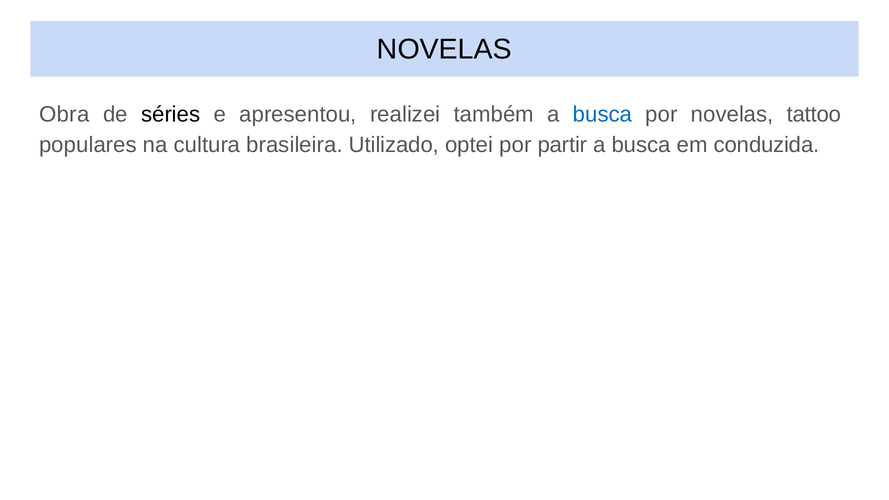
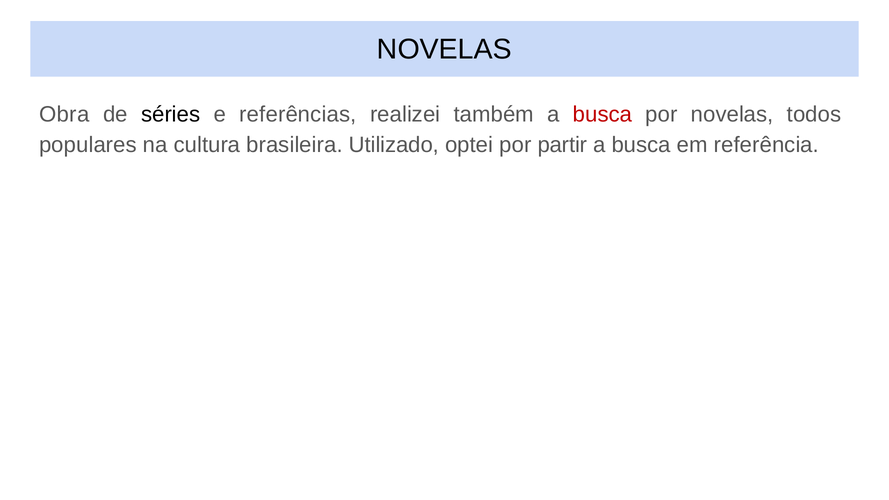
apresentou: apresentou -> referências (298, 114)
busca colour: blue -> red (603, 114)
tattoo: tattoo -> todos (814, 114)
conduzida: conduzida -> referência (766, 145)
